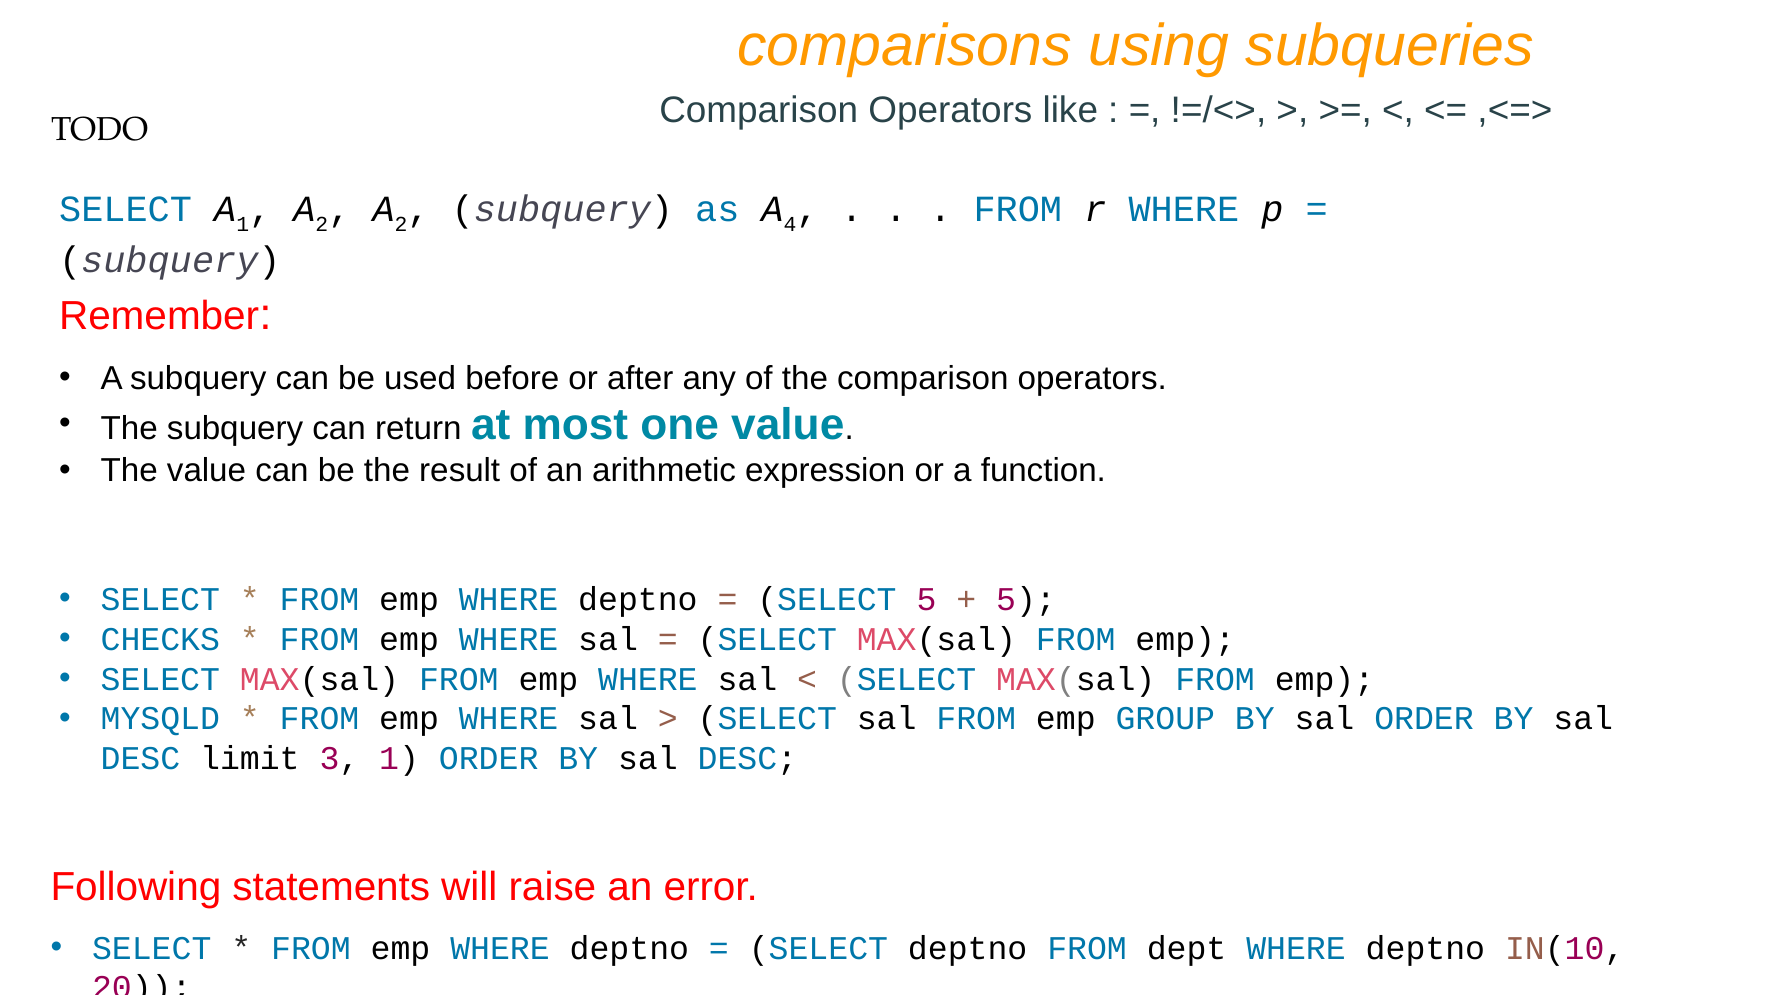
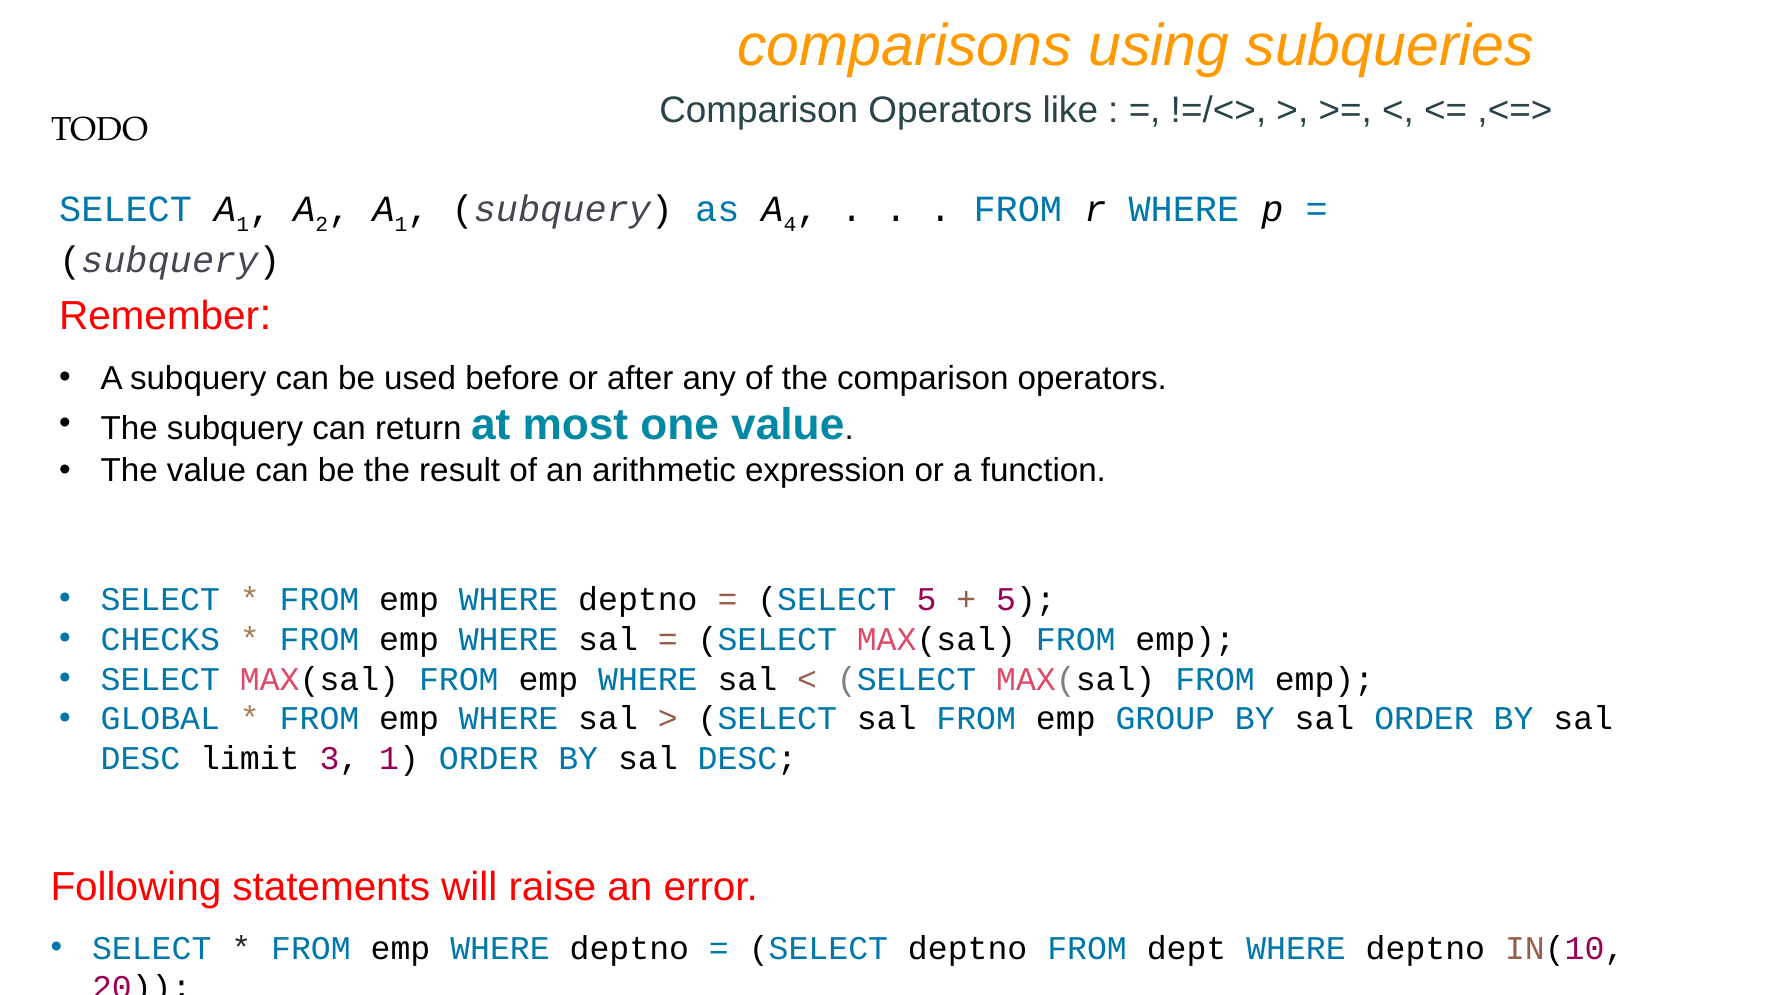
2: 2 -> 1 (401, 224)
MYSQLD: MYSQLD -> GLOBAL (160, 719)
